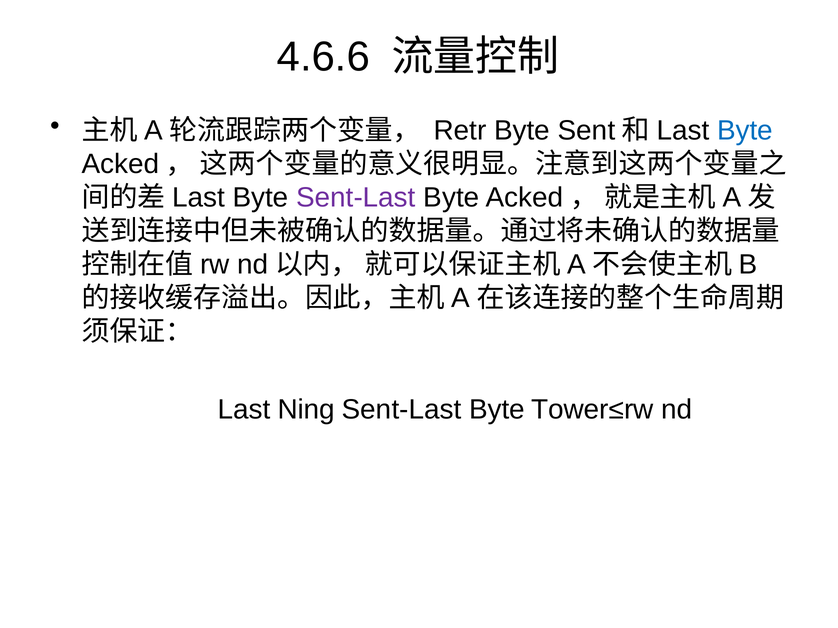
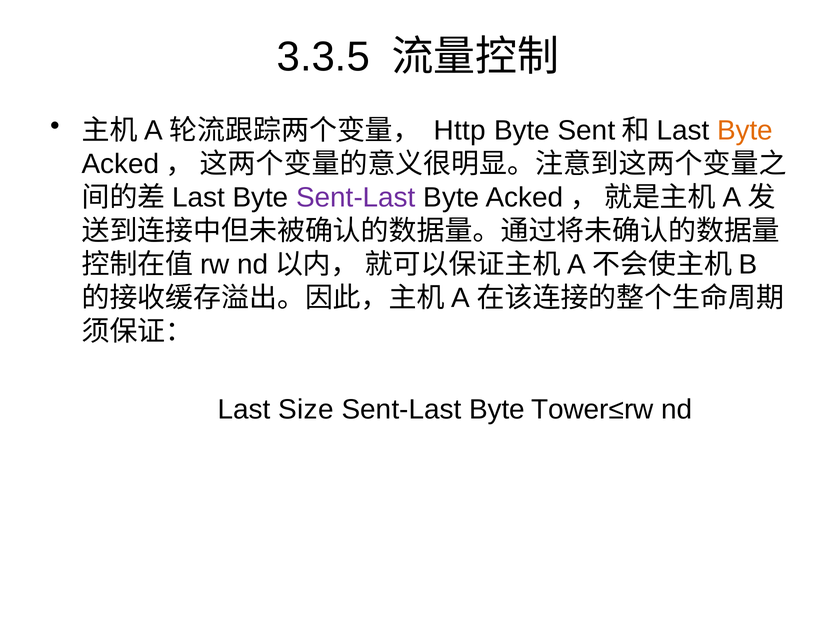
4.6.6: 4.6.6 -> 3.3.5 (323, 57)
Retr: Retr -> Http (460, 131)
Byte colour: blue -> orange (745, 131)
Ning: Ning -> Size (306, 410)
